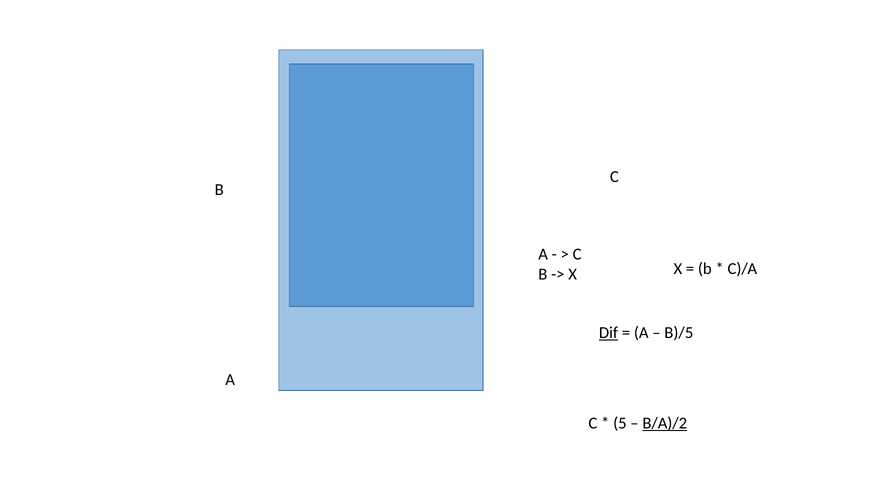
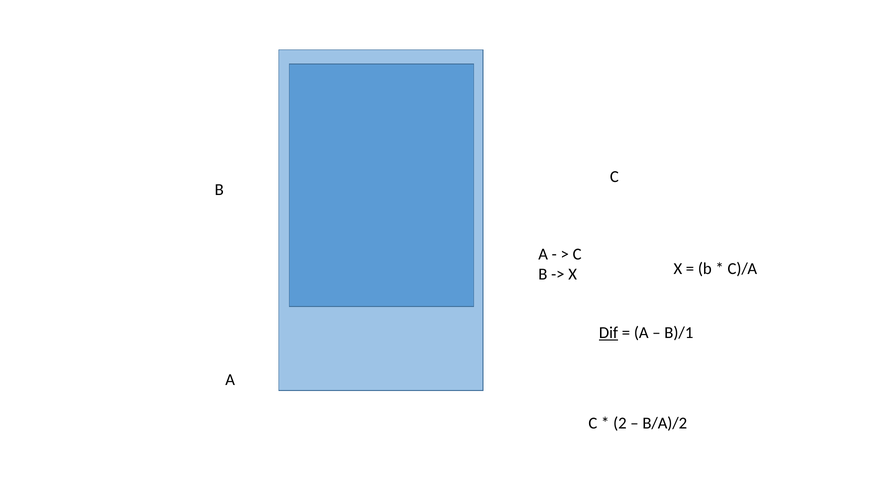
B)/5: B)/5 -> B)/1 (679, 332)
5: 5 -> 2 (620, 423)
B/A)/2 underline: present -> none (665, 423)
